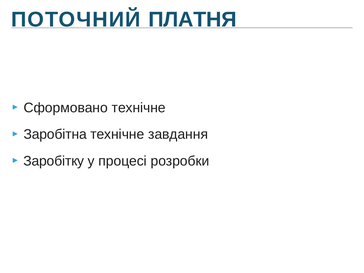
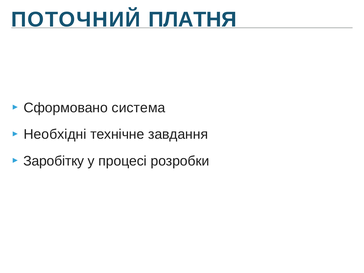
Сформовано технічне: технічне -> система (139, 108)
Заробітна: Заробітна -> Необхідні (55, 134)
